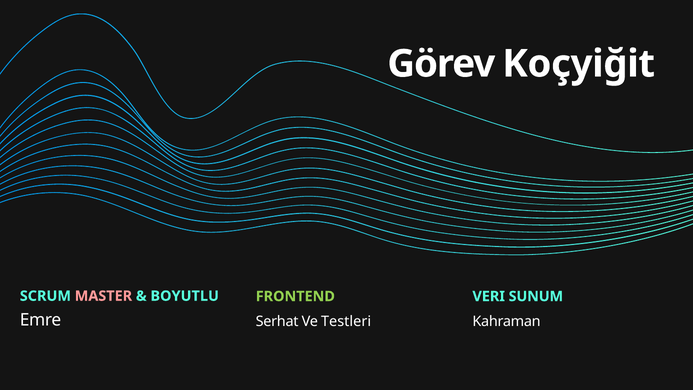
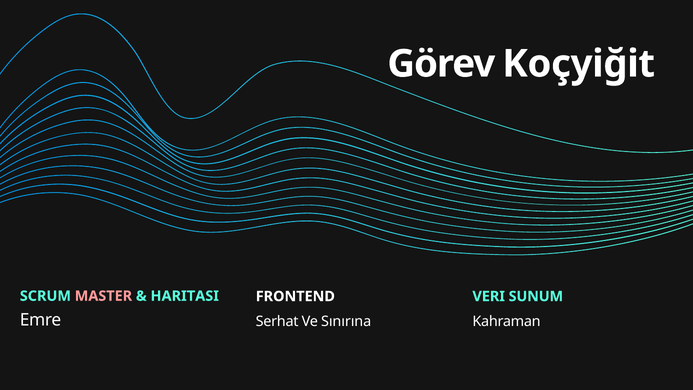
BOYUTLU: BOYUTLU -> HARITASI (185, 296)
FRONTEND colour: light green -> white (295, 296)
Testleri: Testleri -> Sınırına (346, 322)
